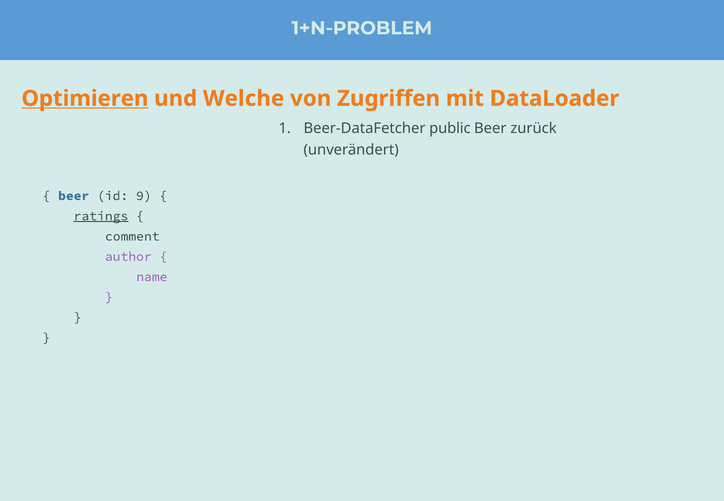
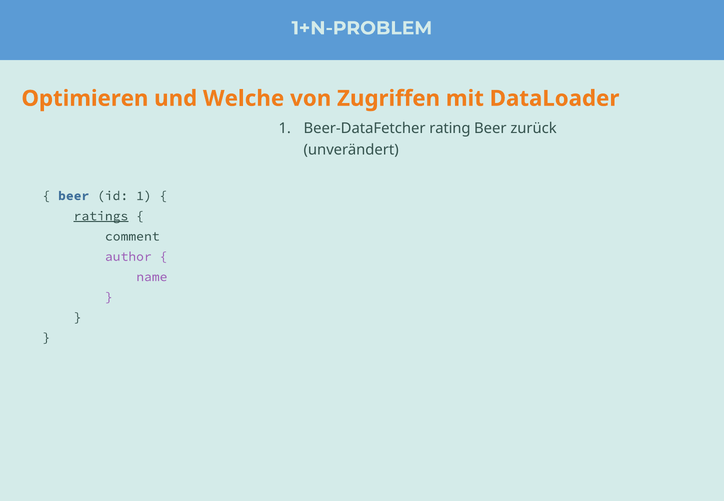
Optimieren underline: present -> none (85, 99)
public: public -> rating (450, 129)
id 9: 9 -> 1 (144, 196)
